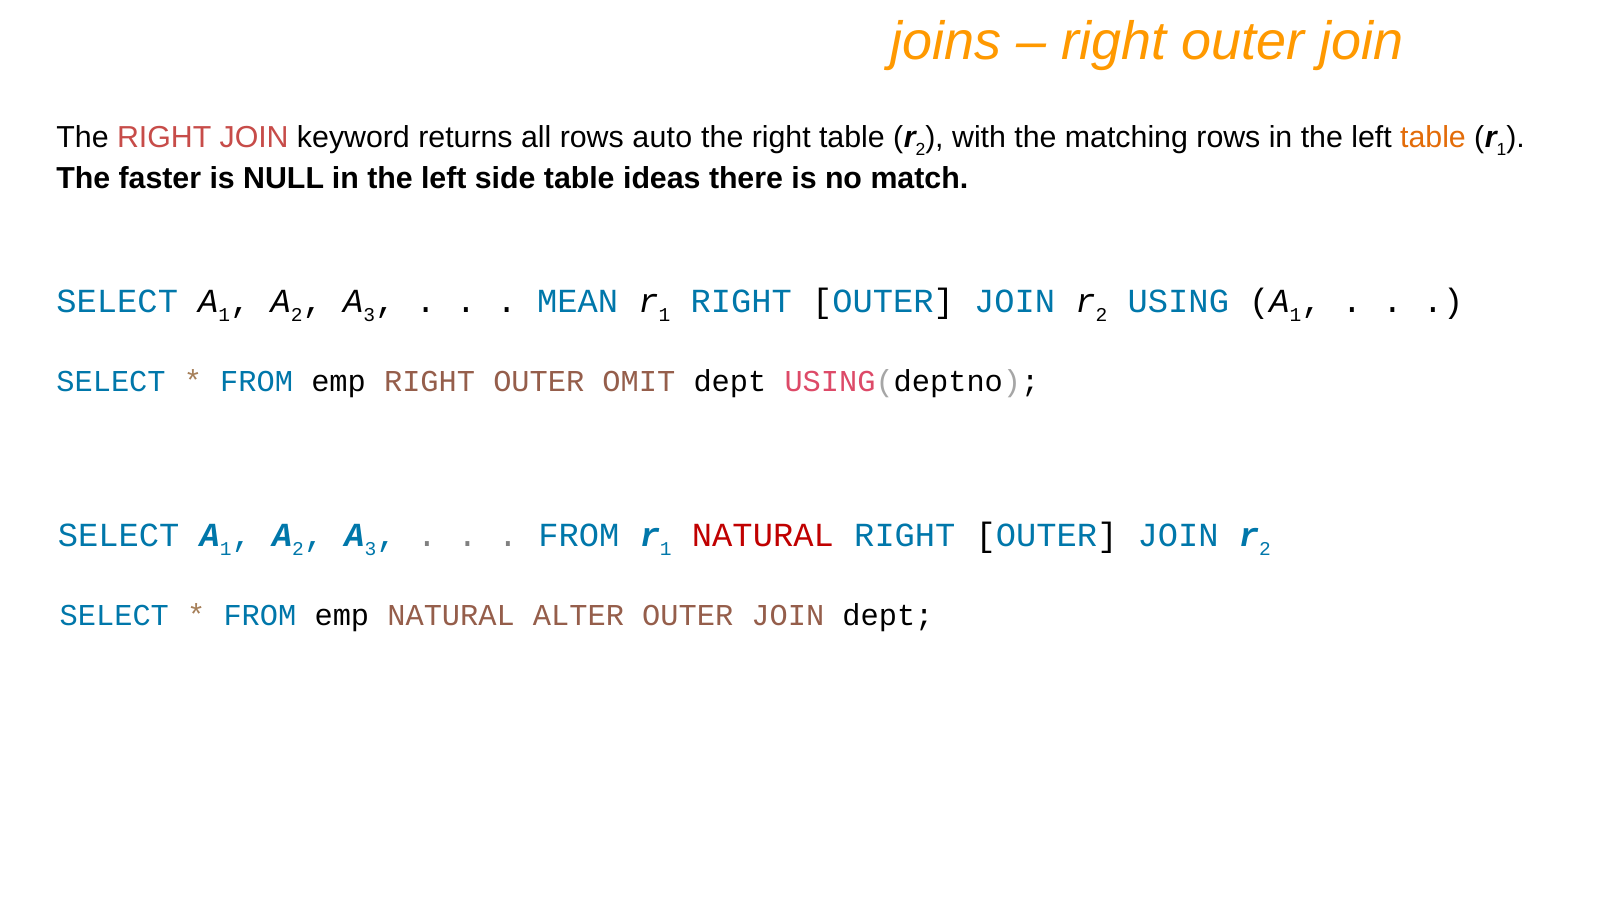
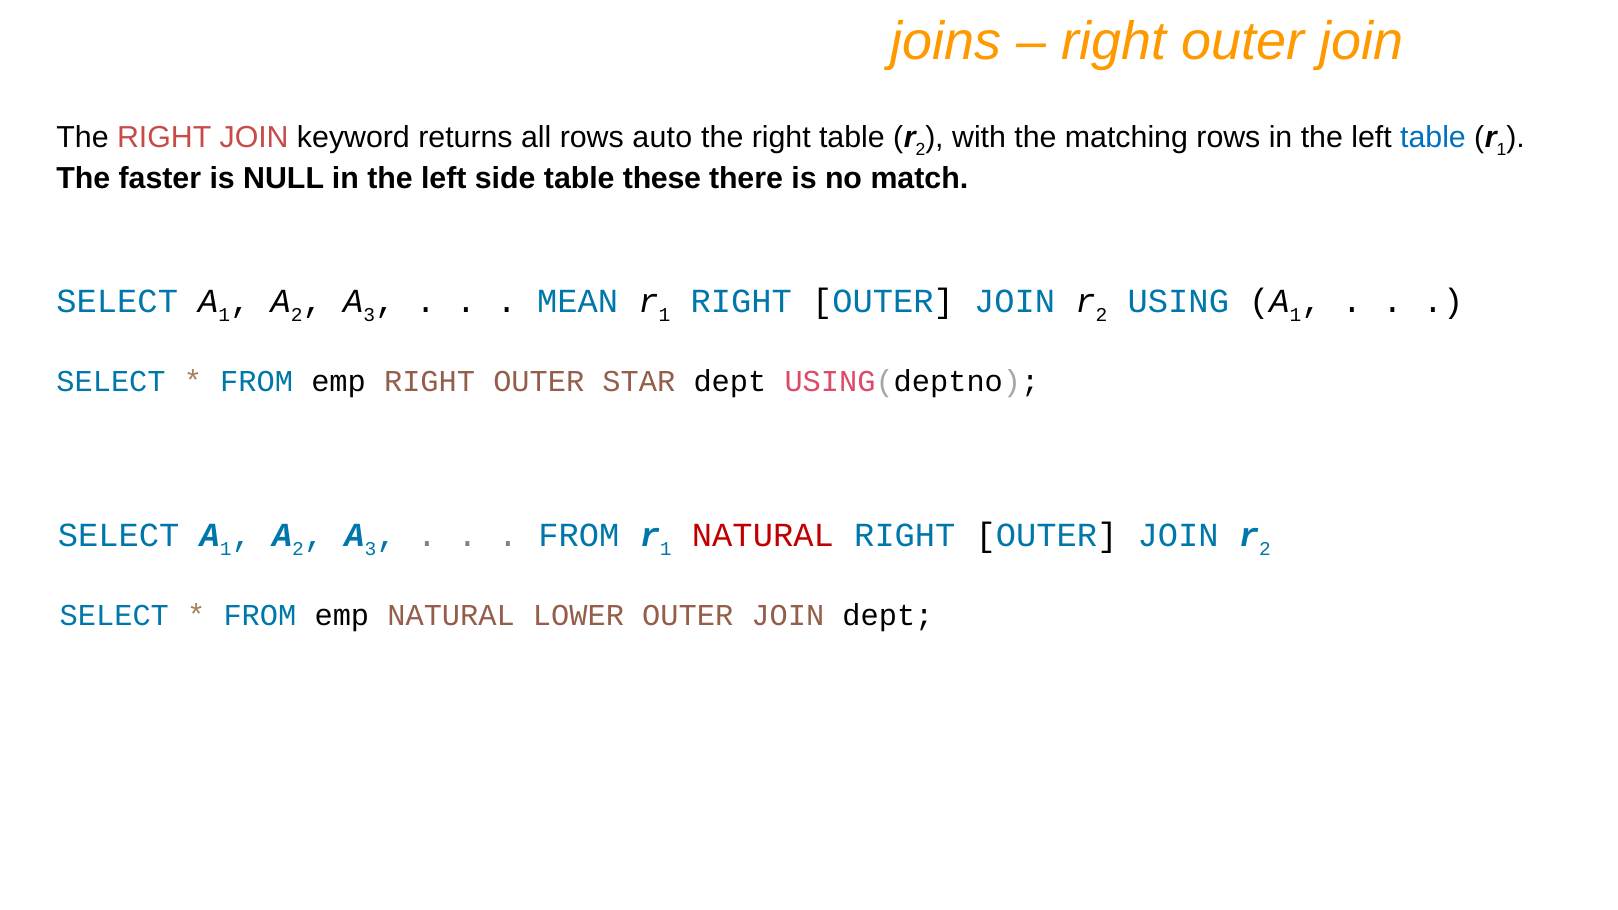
table colour: orange -> blue (1433, 137)
ideas: ideas -> these (662, 179)
OMIT: OMIT -> STAR (639, 382)
ALTER: ALTER -> LOWER (578, 615)
